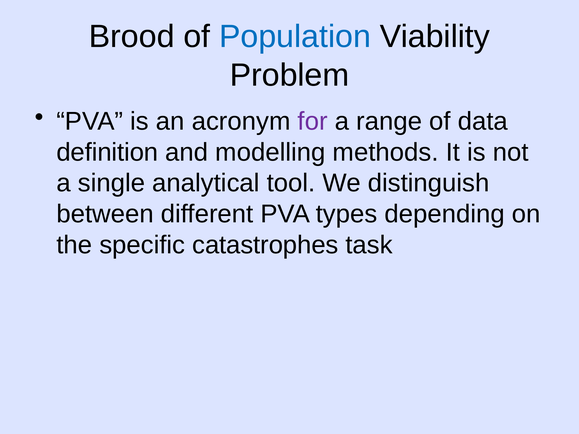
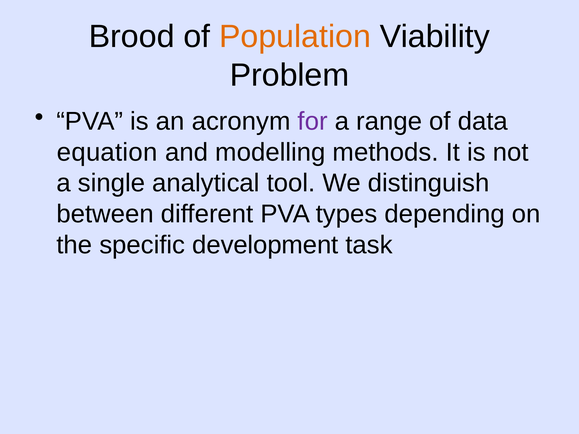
Population colour: blue -> orange (295, 37)
definition: definition -> equation (107, 152)
catastrophes: catastrophes -> development (265, 245)
